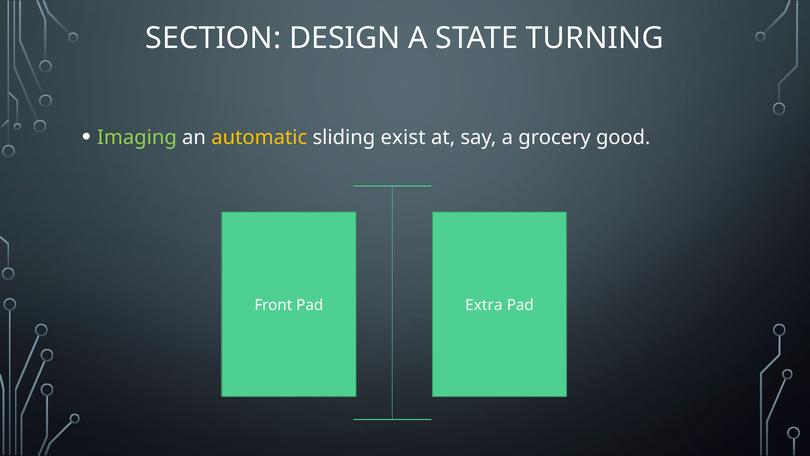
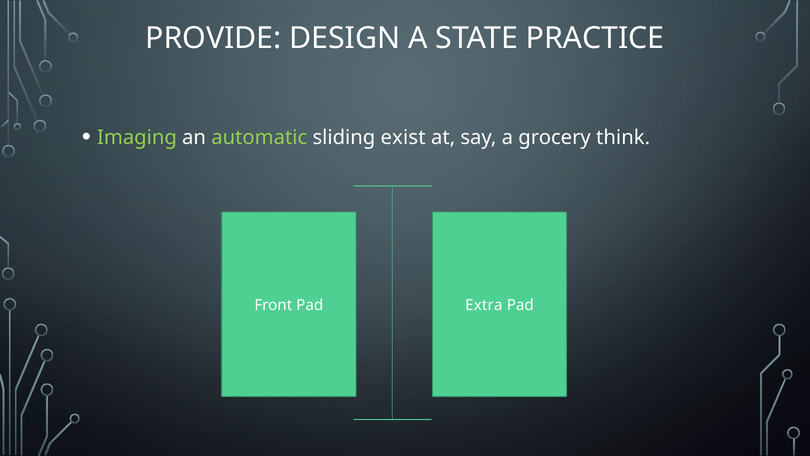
SECTION: SECTION -> PROVIDE (213, 38)
TURNING: TURNING -> PRACTICE (595, 38)
automatic colour: yellow -> light green (259, 137)
good: good -> think (623, 137)
